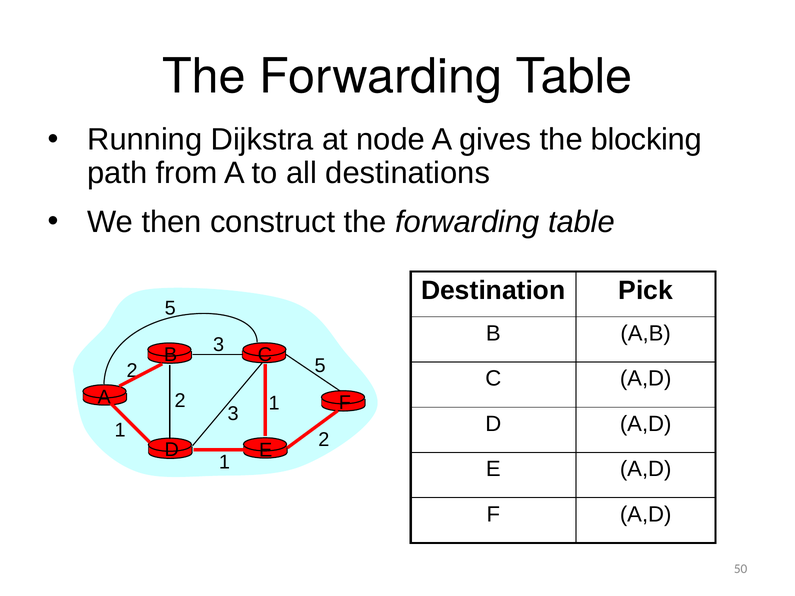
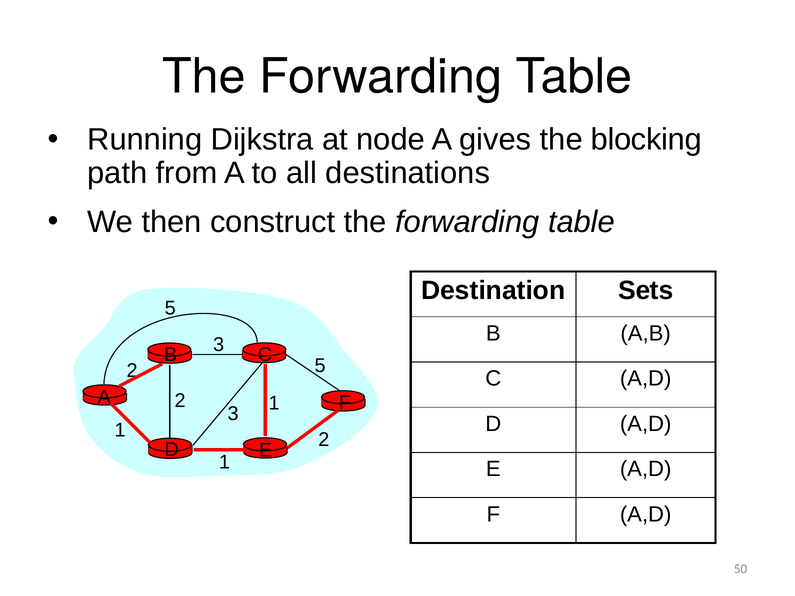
Pick: Pick -> Sets (646, 291)
